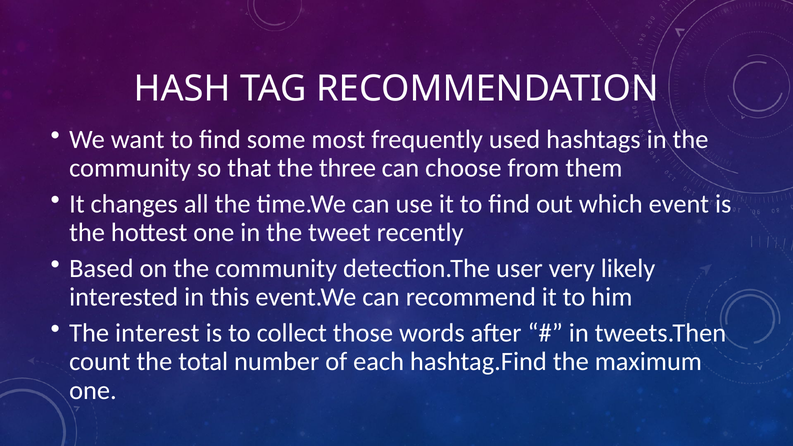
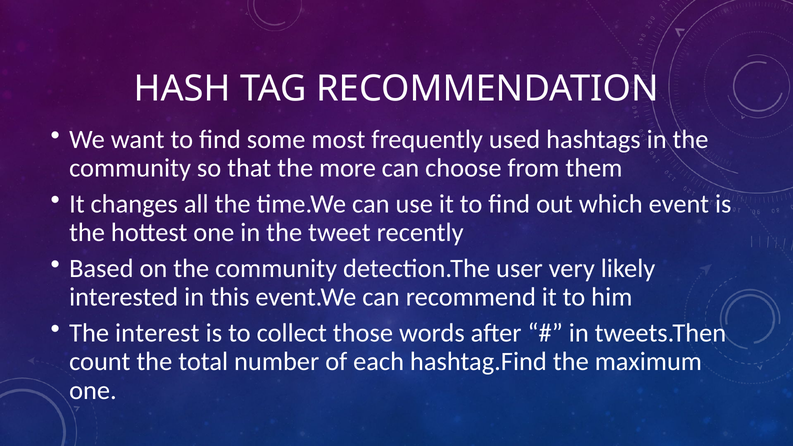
three: three -> more (348, 168)
